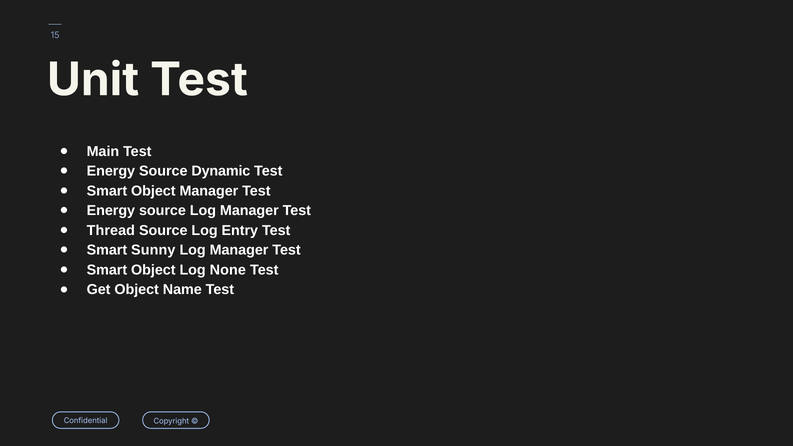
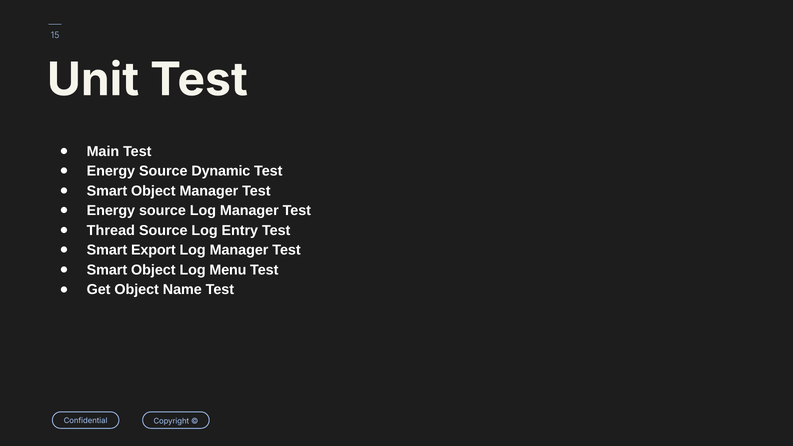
Sunny: Sunny -> Export (153, 250)
None: None -> Menu (228, 270)
